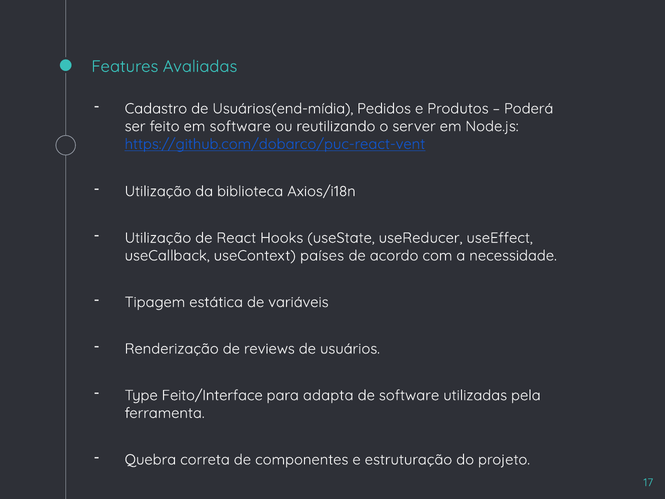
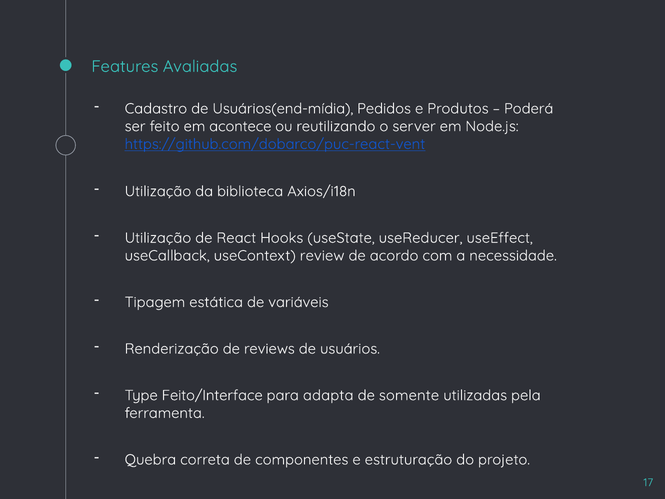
em software: software -> acontece (240, 126)
países: países -> review (322, 255)
de software: software -> somente (409, 395)
